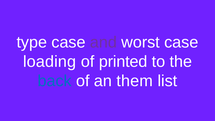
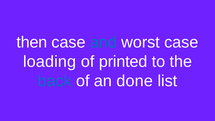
type: type -> then (32, 42)
and colour: purple -> blue (103, 42)
them: them -> done (135, 81)
